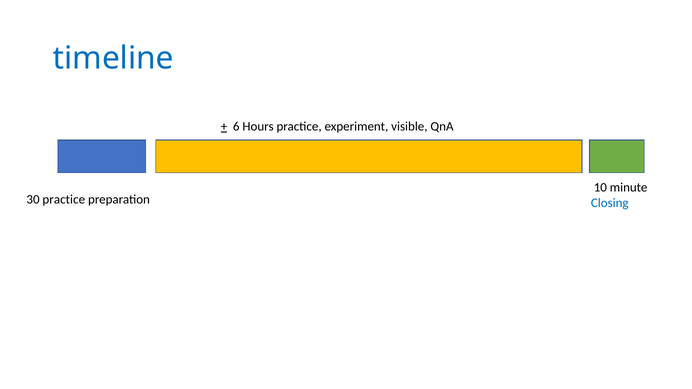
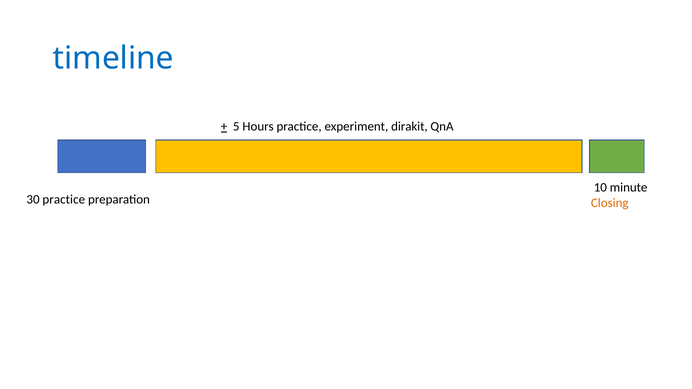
6: 6 -> 5 (236, 126)
visible: visible -> dirakit (409, 126)
Closing colour: blue -> orange (610, 203)
